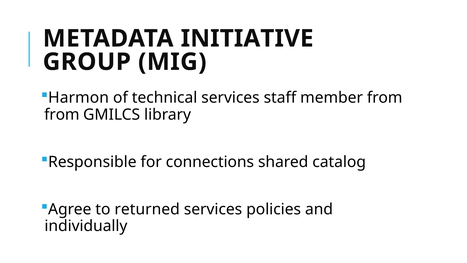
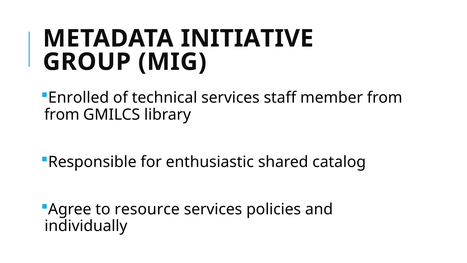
Harmon: Harmon -> Enrolled (79, 98)
connections: connections -> enthusiastic (210, 162)
returned: returned -> resource (147, 209)
